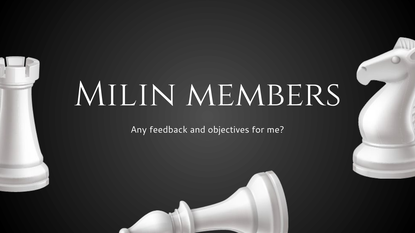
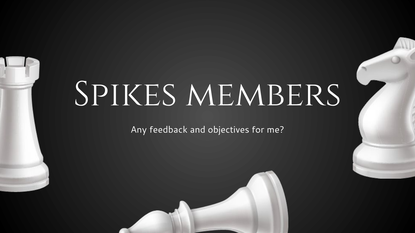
Milin: Milin -> Spikes (125, 94)
